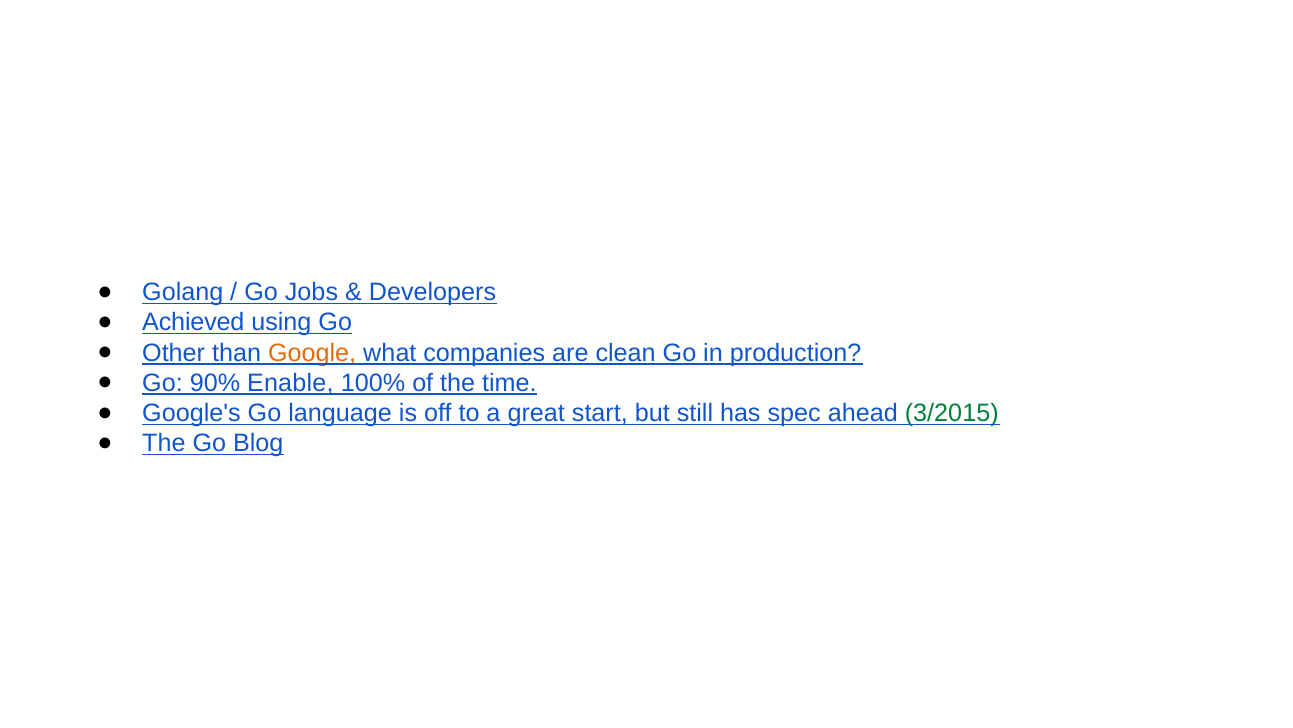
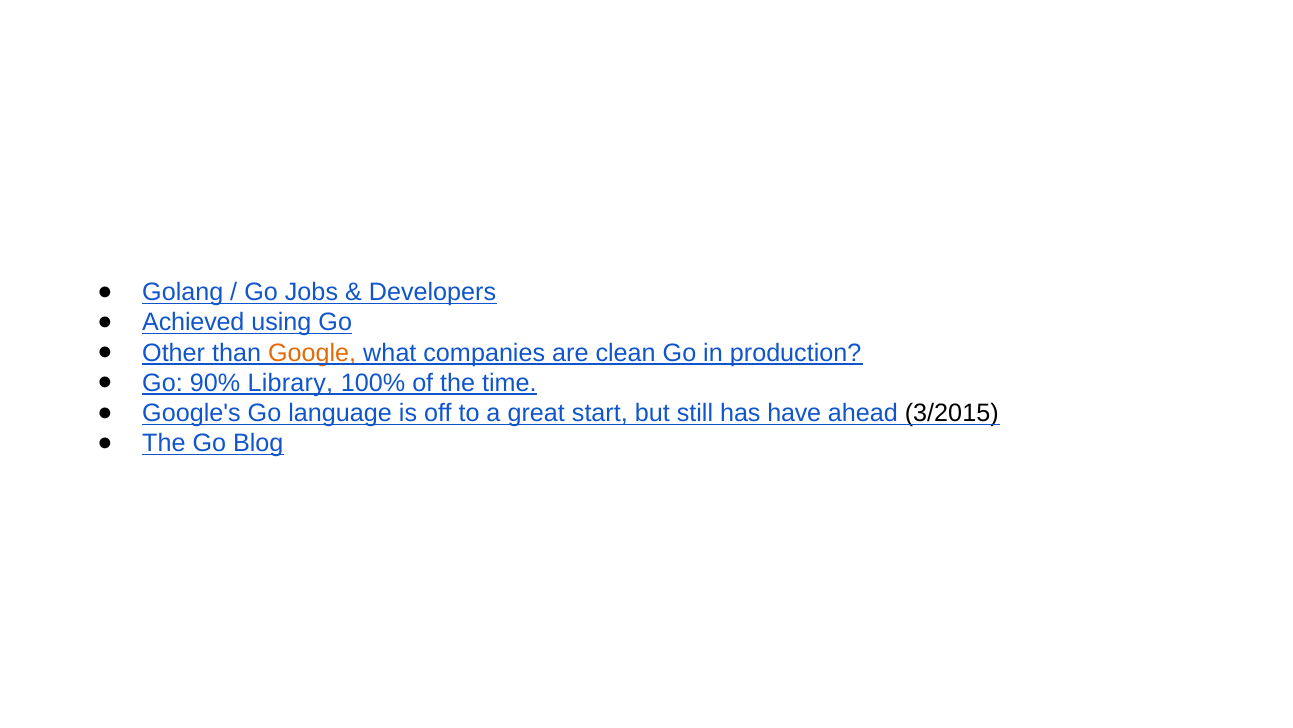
Enable: Enable -> Library (290, 383)
spec: spec -> have (794, 413)
3/2015 colour: green -> black (952, 413)
